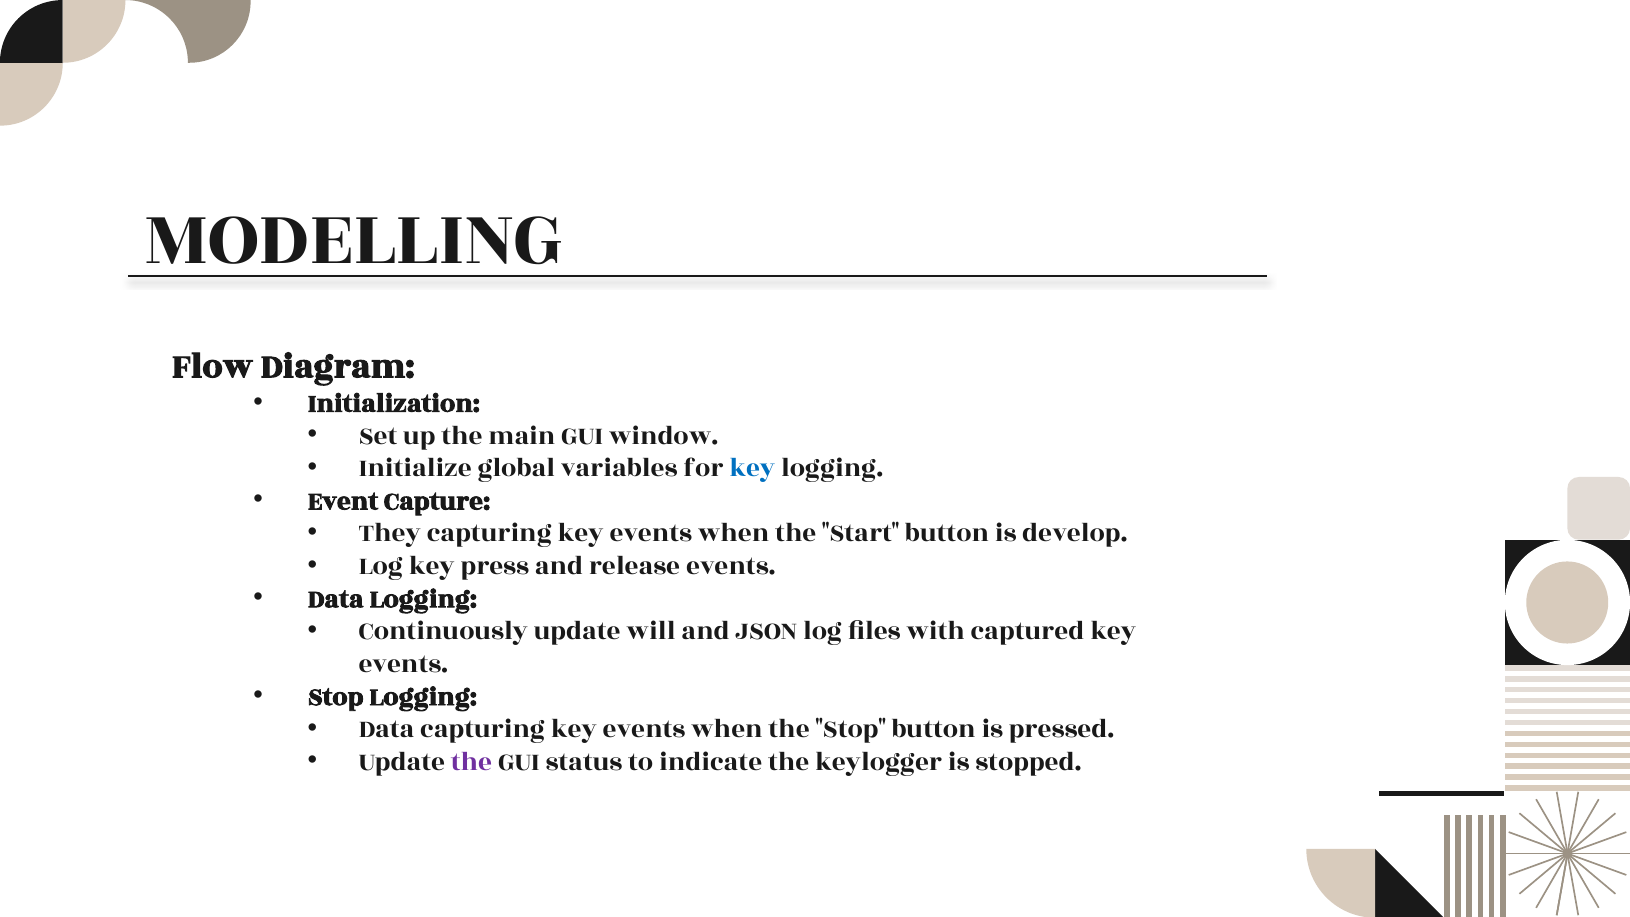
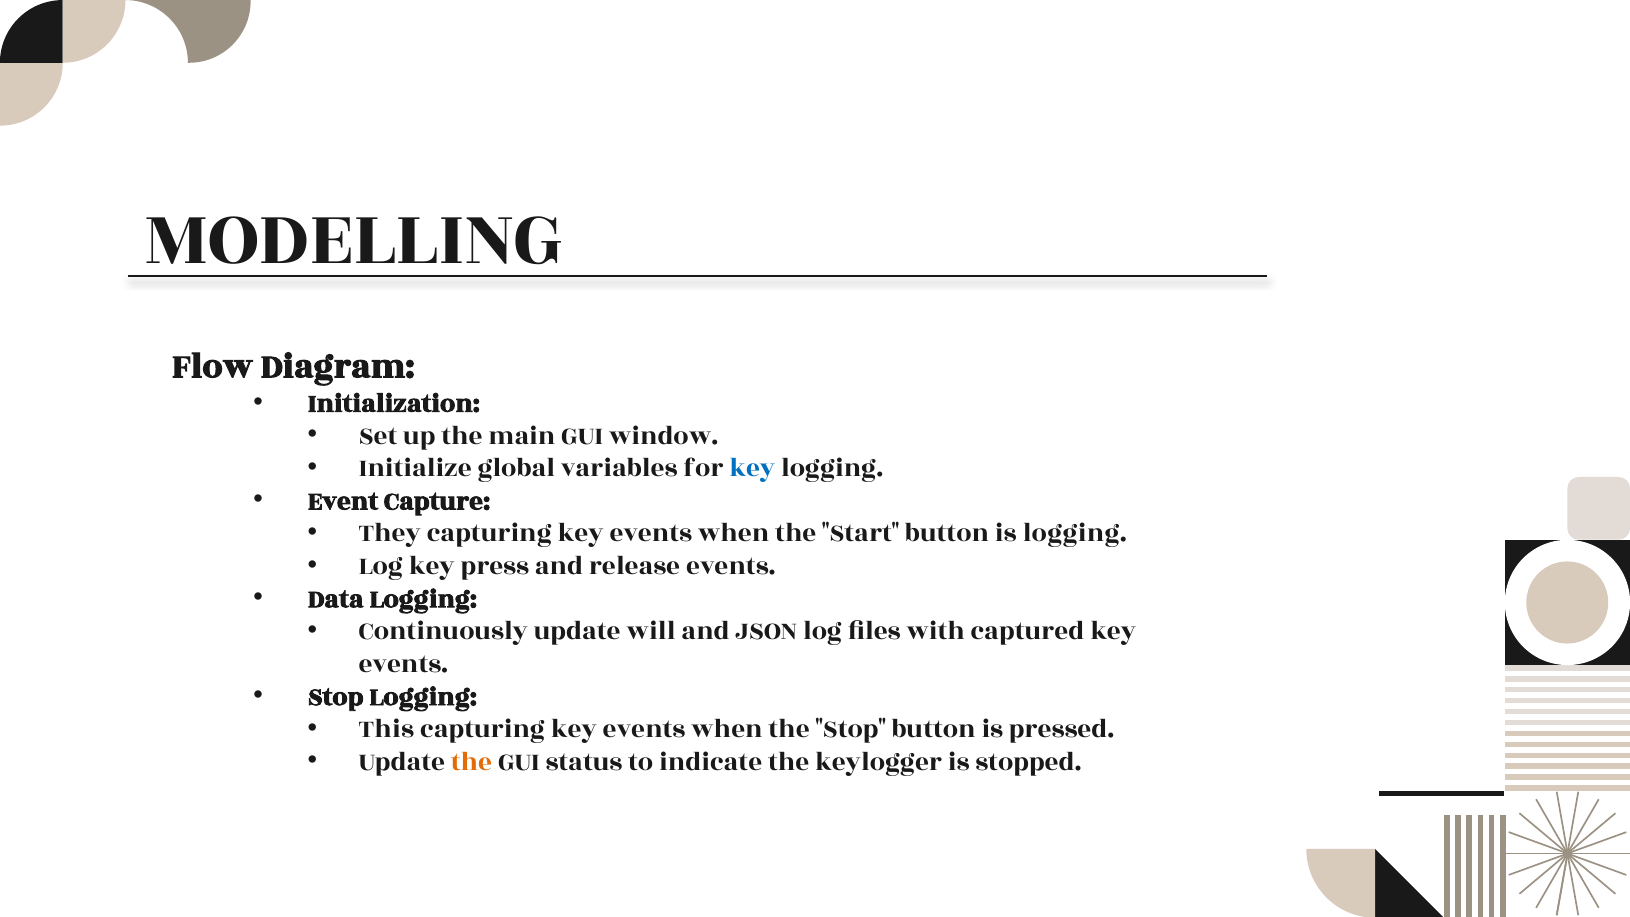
is develop: develop -> logging (1075, 533)
Data: Data -> This (386, 729)
the colour: purple -> orange (471, 761)
